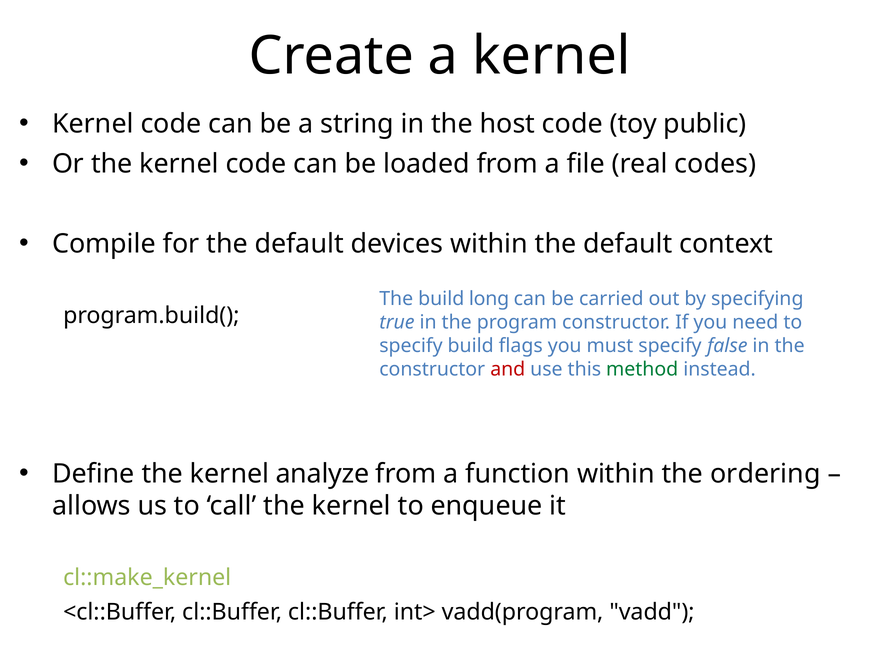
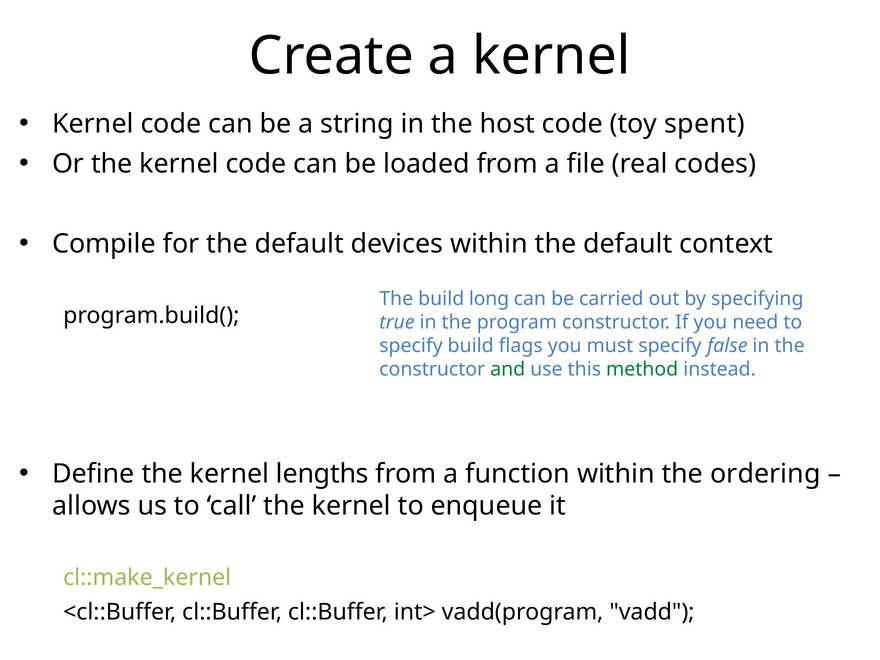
public: public -> spent (704, 124)
and colour: red -> green (508, 369)
analyze: analyze -> lengths (322, 474)
